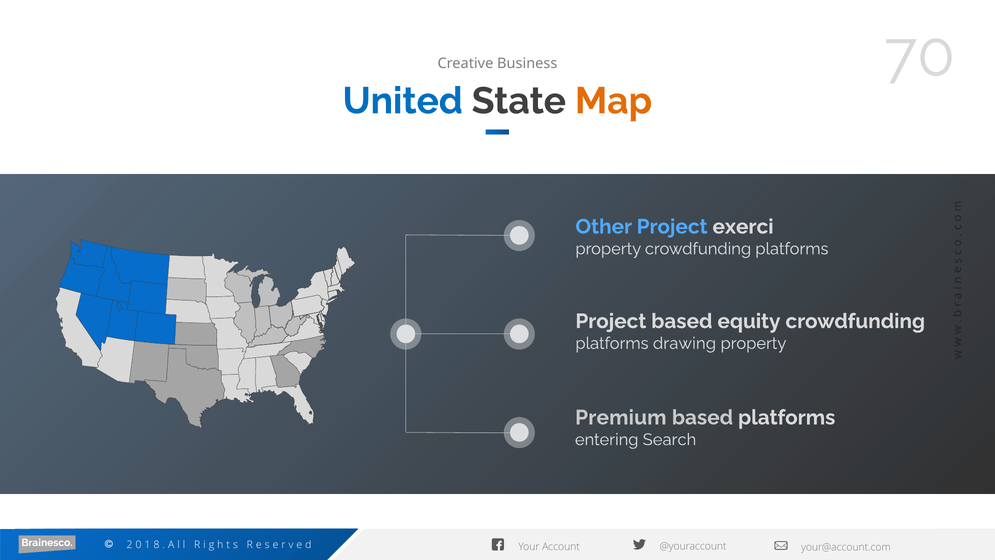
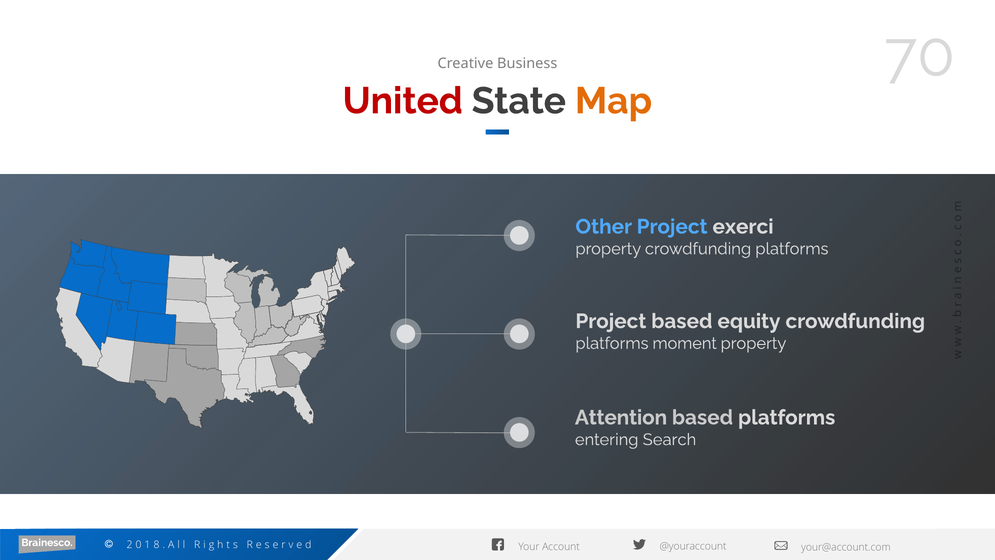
United colour: blue -> red (403, 101)
drawing: drawing -> moment (685, 343)
Premium: Premium -> Attention (621, 417)
